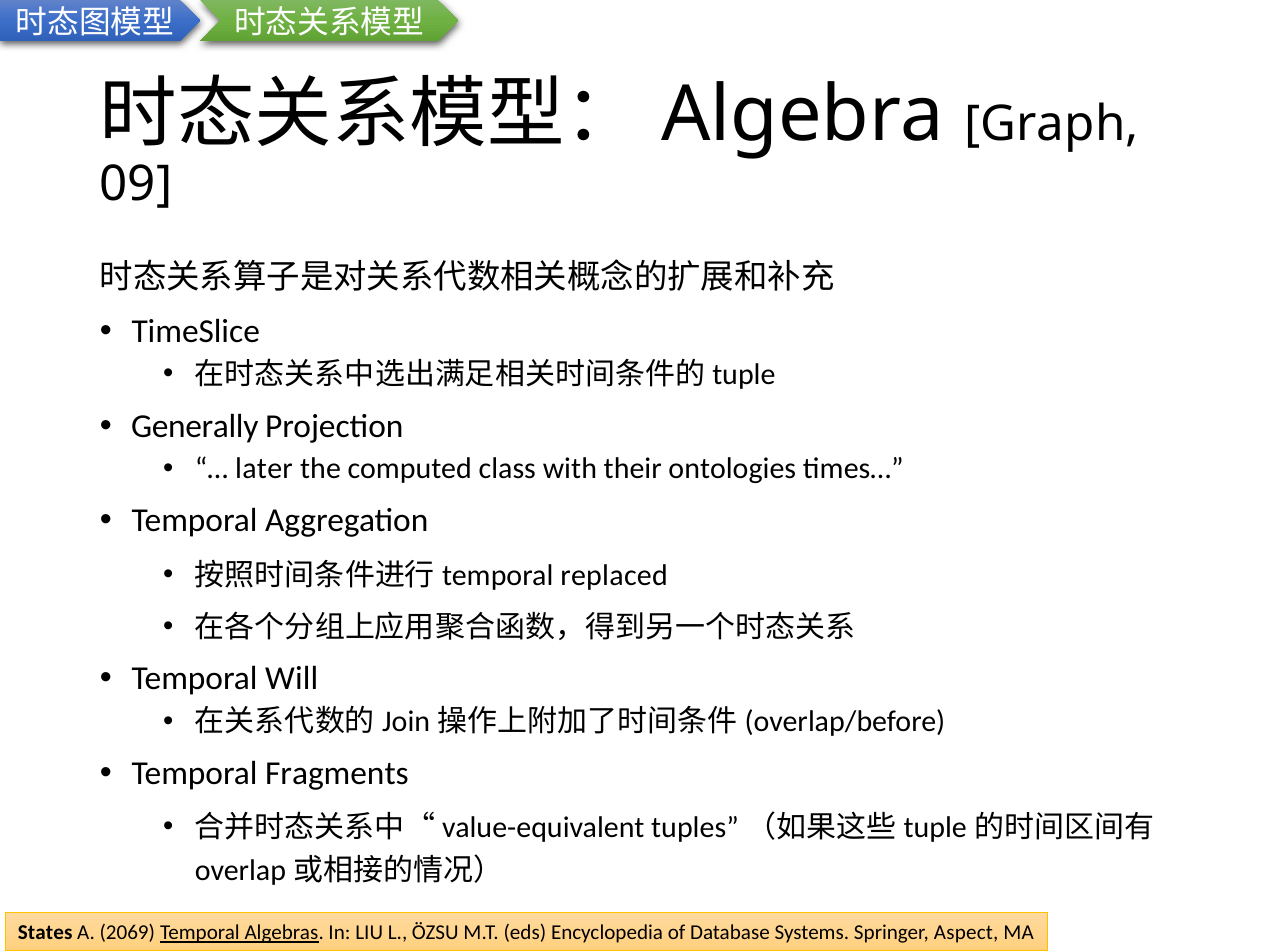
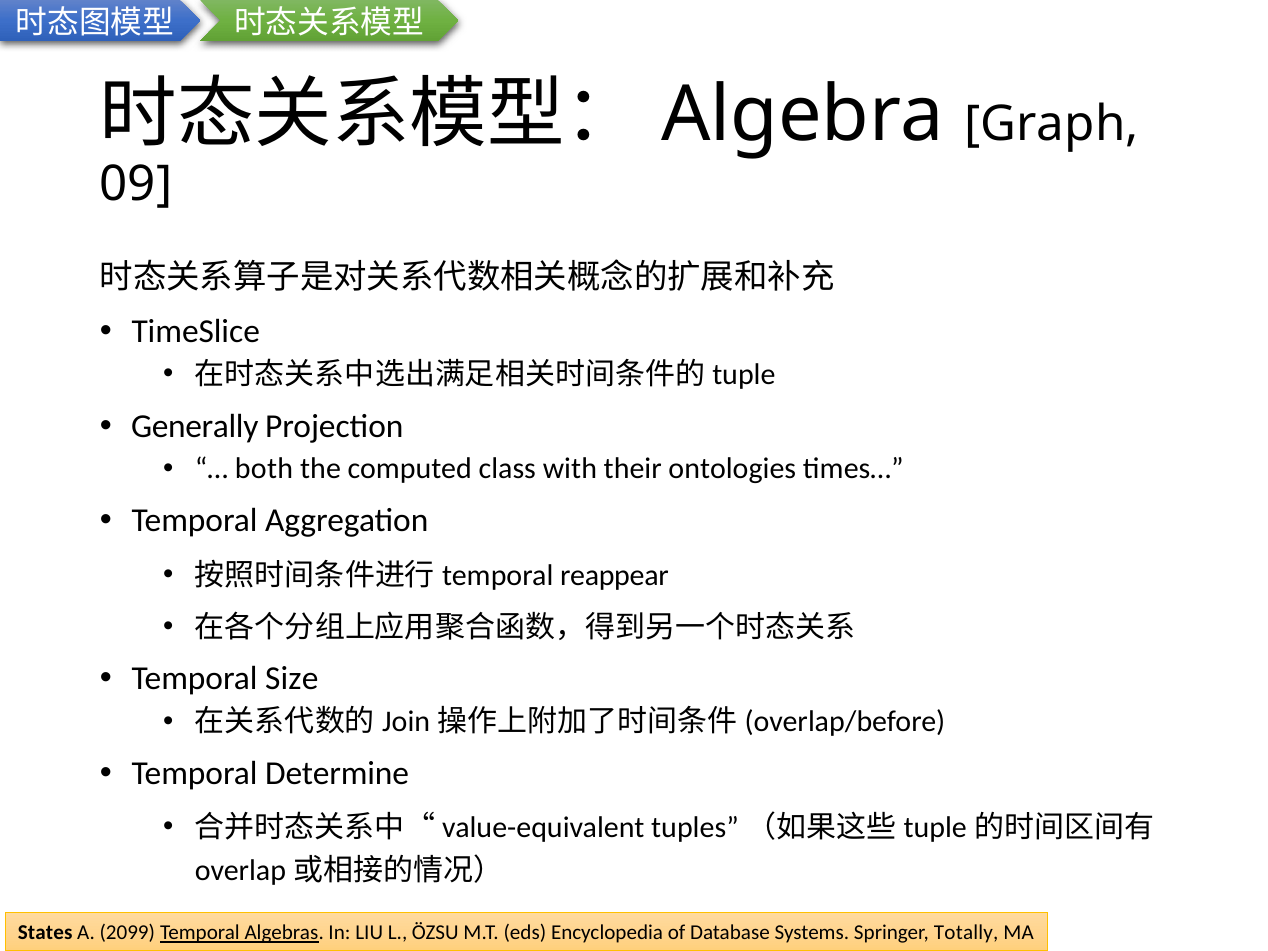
later: later -> both (264, 469)
replaced: replaced -> reappear (614, 575)
Will: Will -> Size (292, 679)
Fragments: Fragments -> Determine (337, 773)
2069: 2069 -> 2099 (127, 933)
Aspect: Aspect -> Totally (966, 933)
